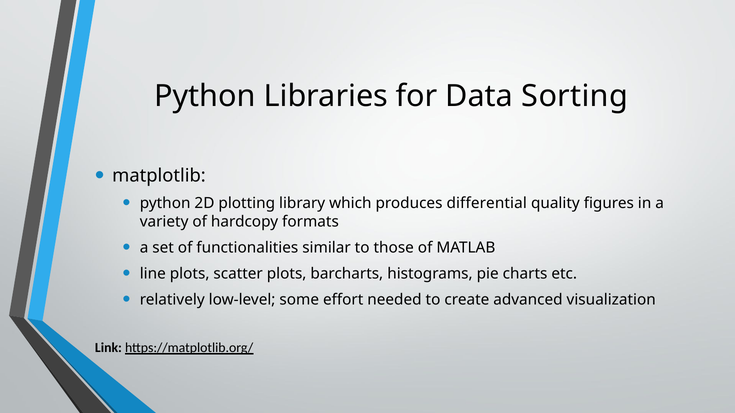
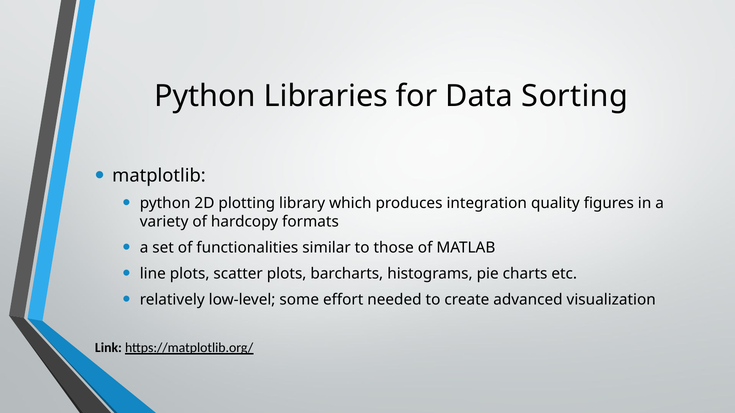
differential: differential -> integration (487, 204)
